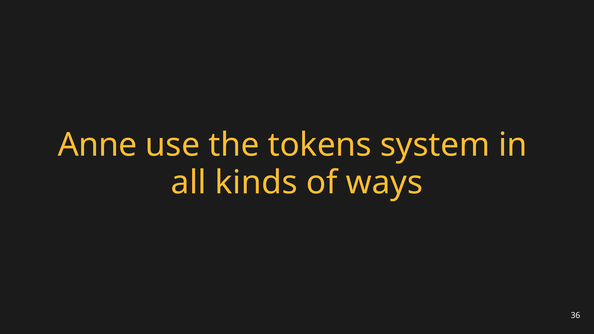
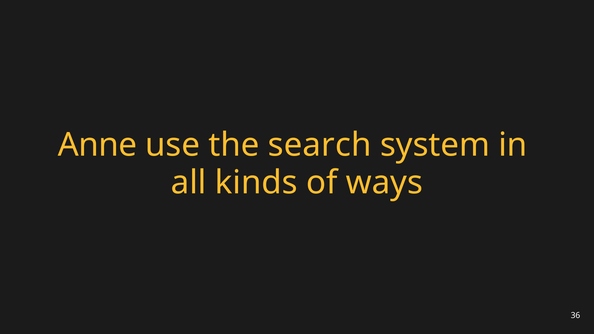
tokens: tokens -> search (320, 145)
